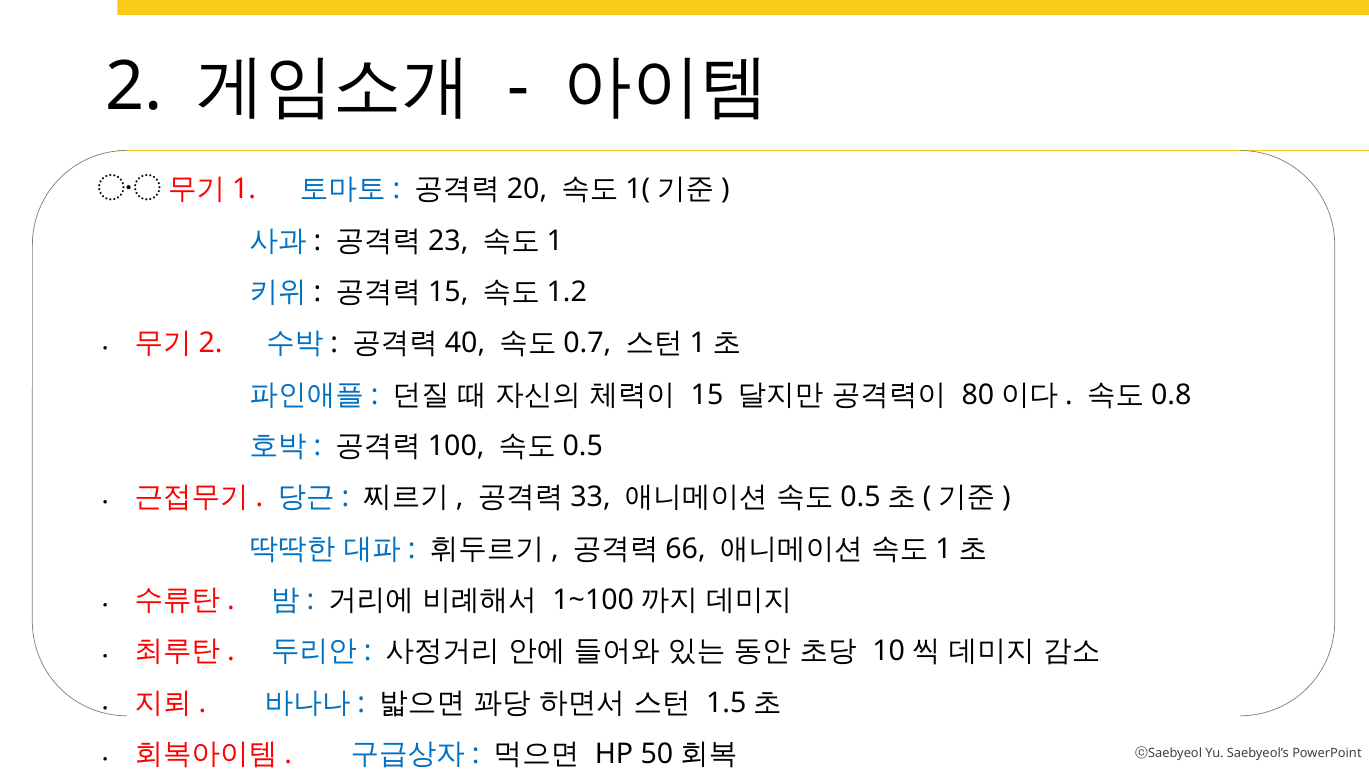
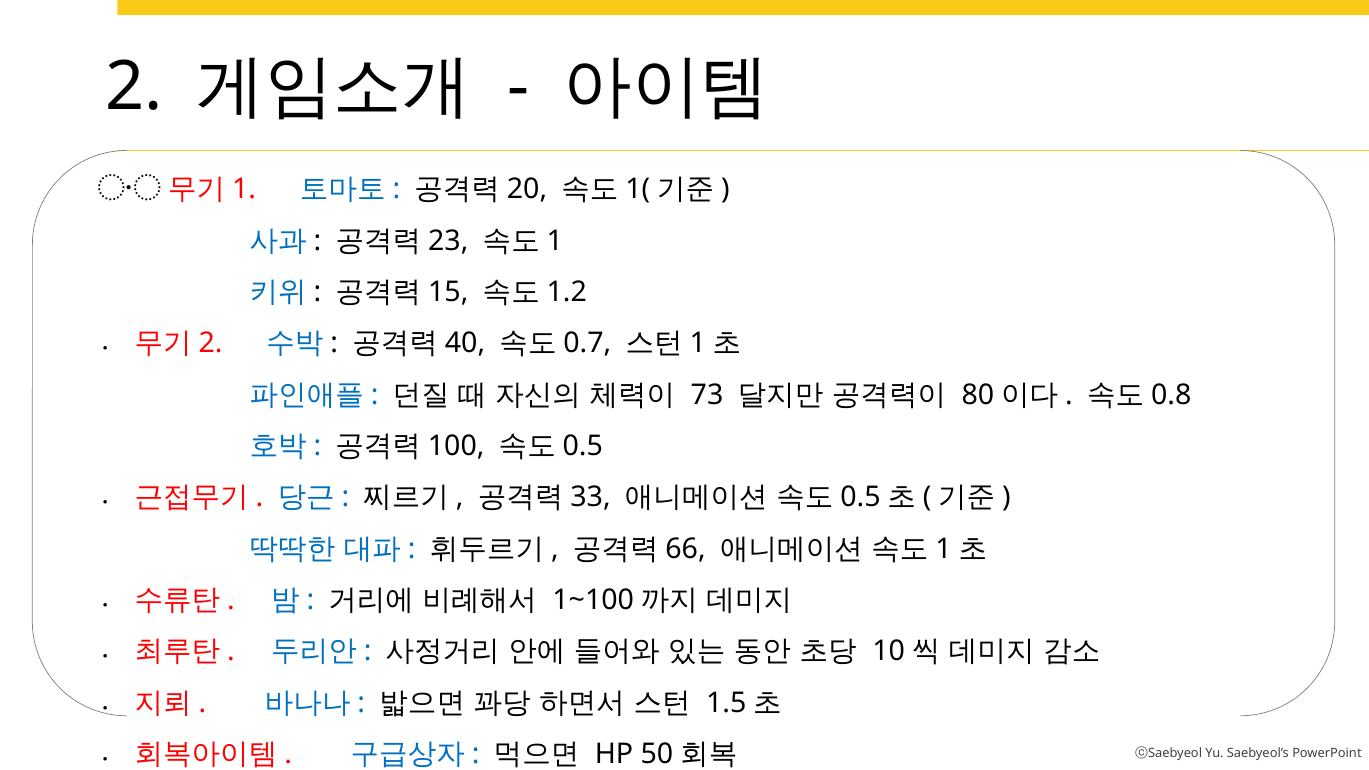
15: 15 -> 73 (707, 395)
